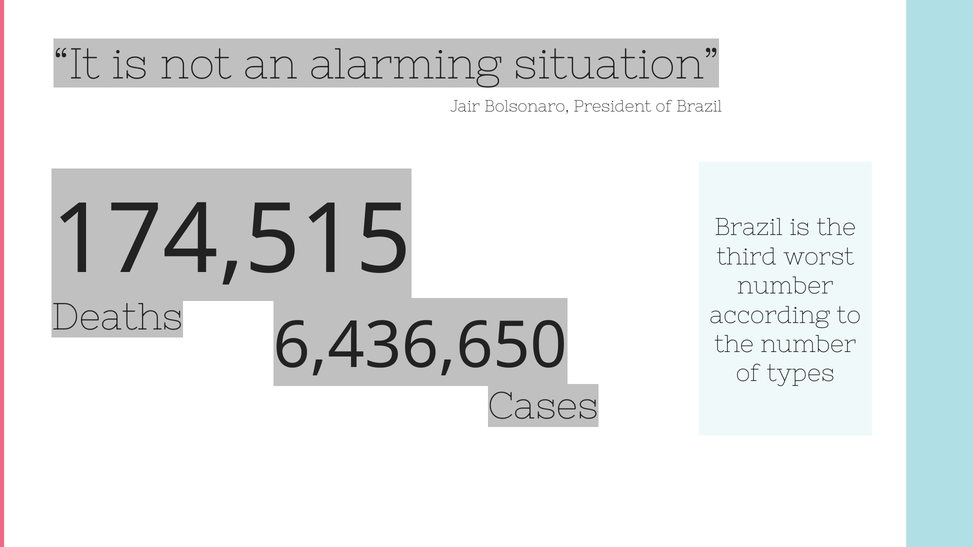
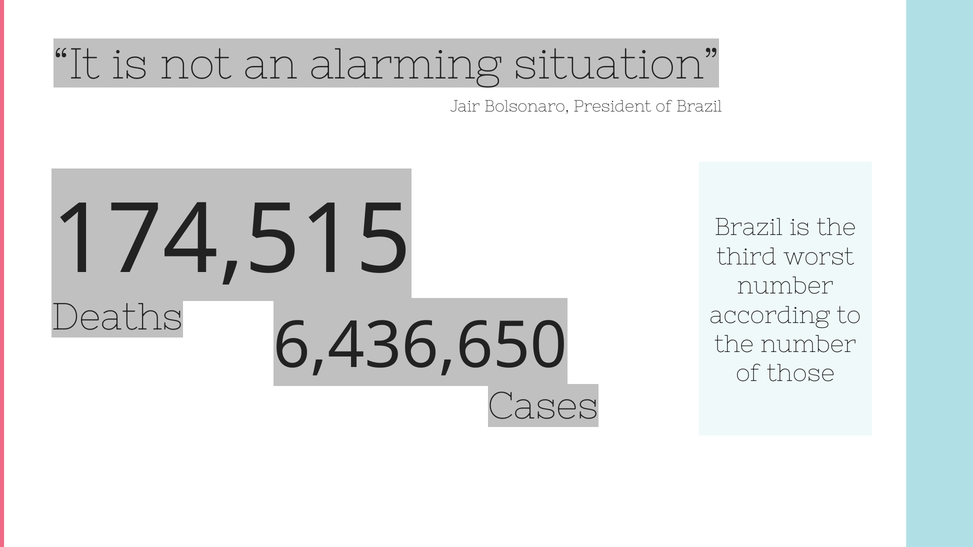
types: types -> those (801, 374)
